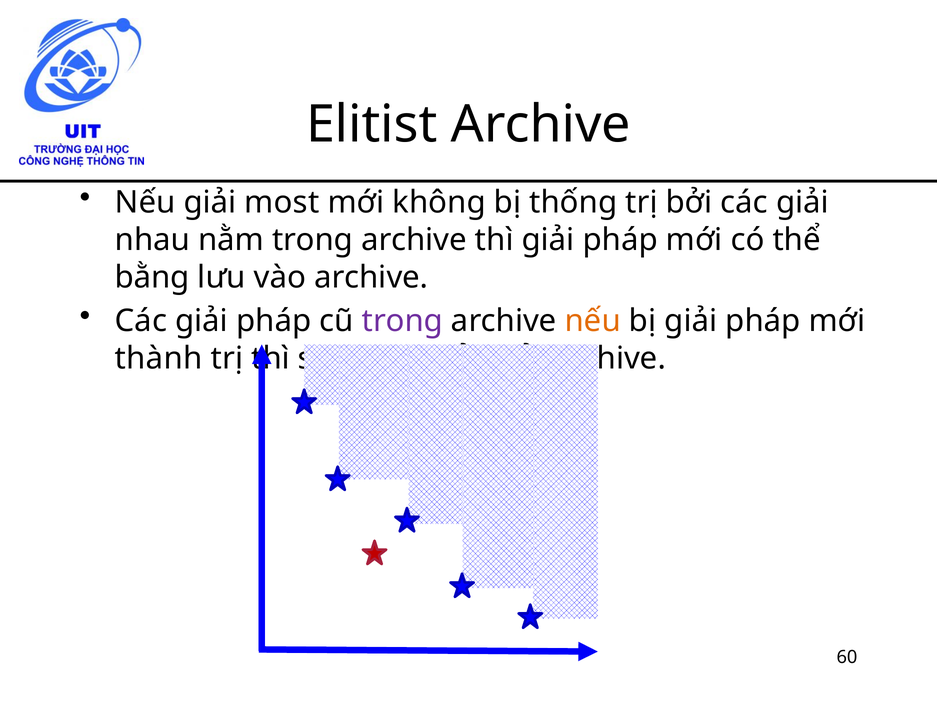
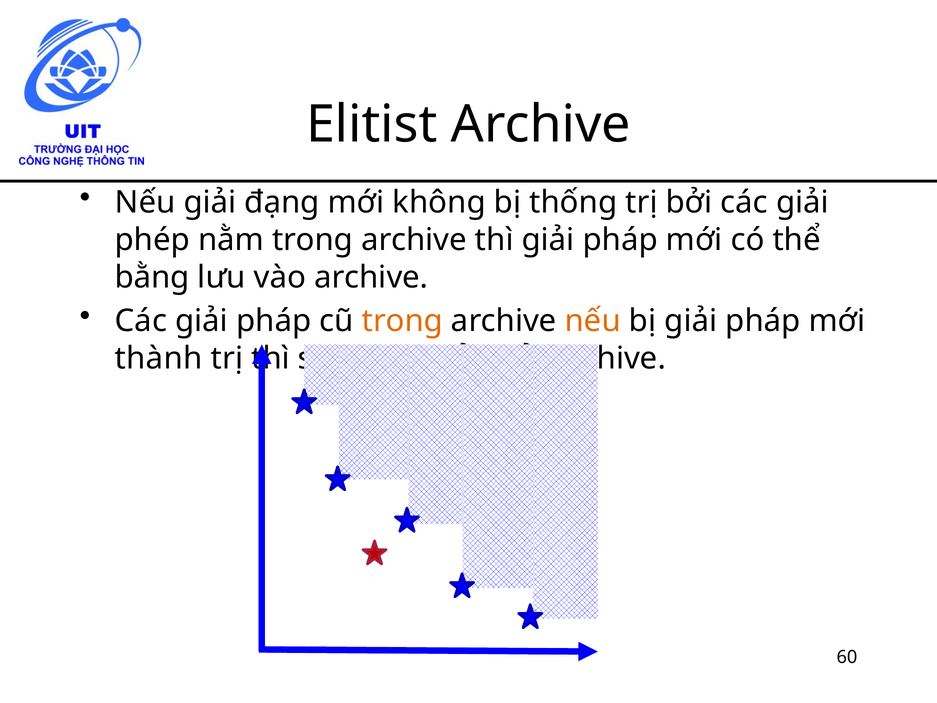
most: most -> đạng (282, 202)
nhau: nhau -> phép (152, 240)
trong colour: purple -> orange (402, 321)
